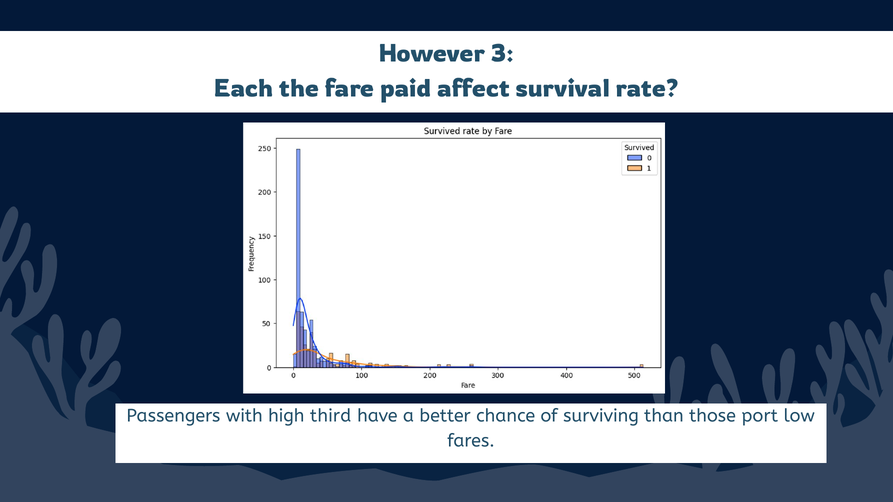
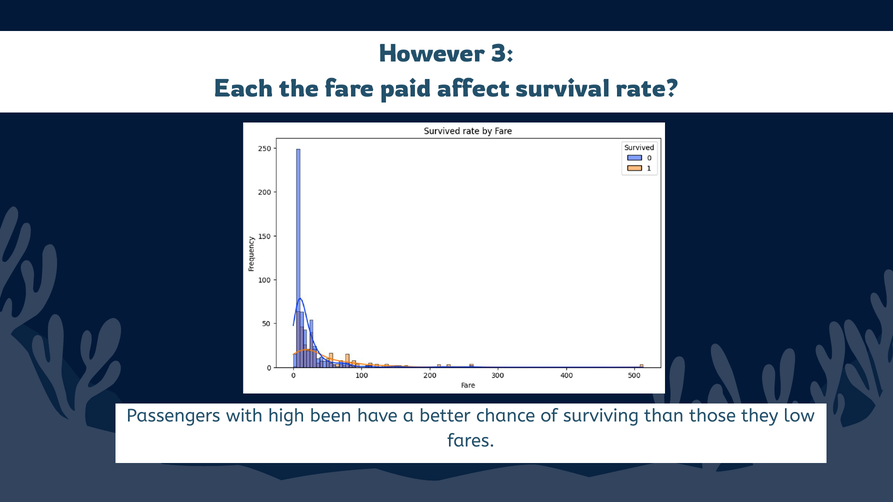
third: third -> been (331, 416)
port: port -> they (760, 416)
